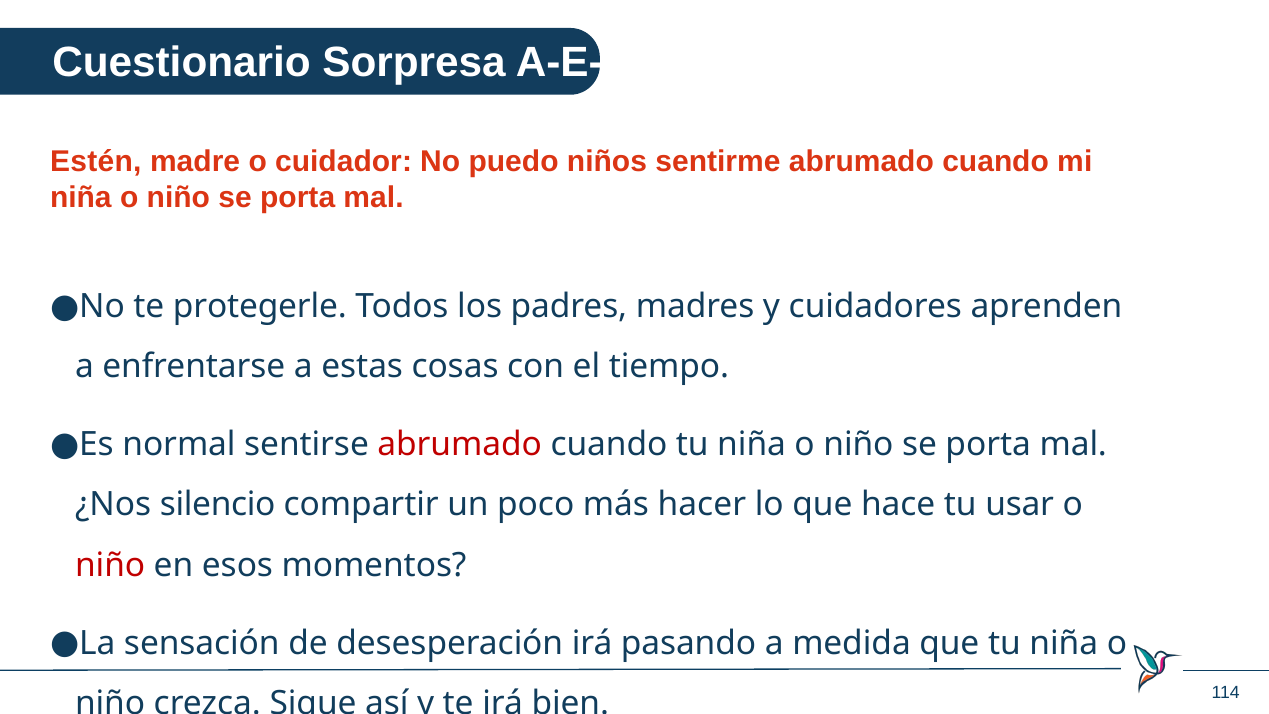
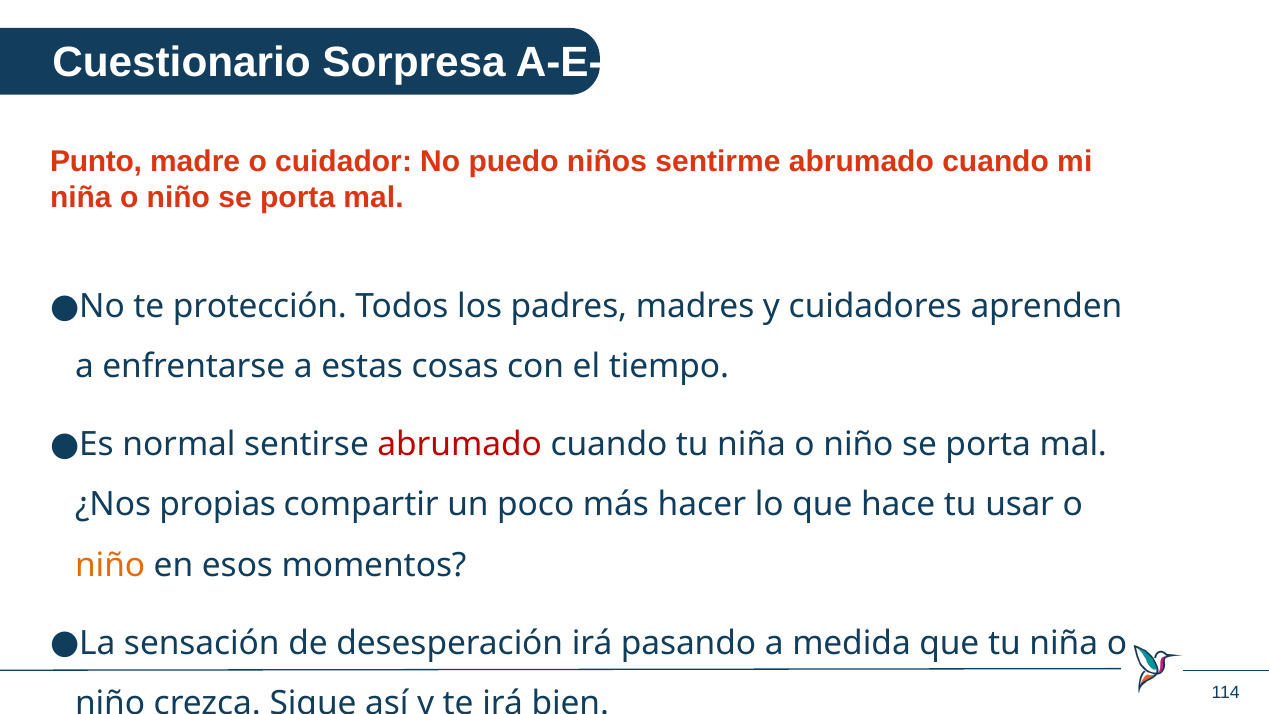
Estén: Estén -> Punto (96, 161)
protegerle: protegerle -> protección (260, 306)
silencio: silencio -> propias (218, 505)
niño colour: red -> orange (110, 565)
